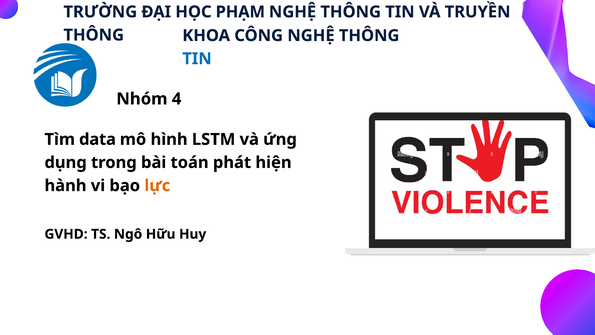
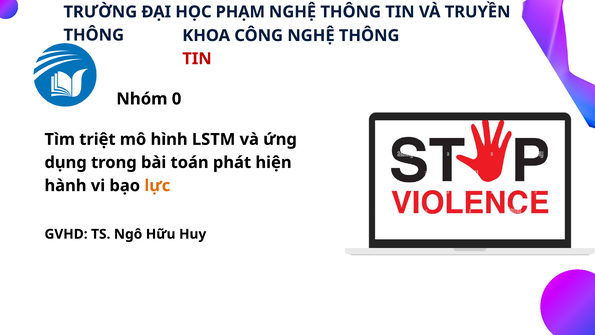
TIN colour: blue -> red (197, 59)
4: 4 -> 0 (177, 99)
data: data -> triệt (97, 139)
